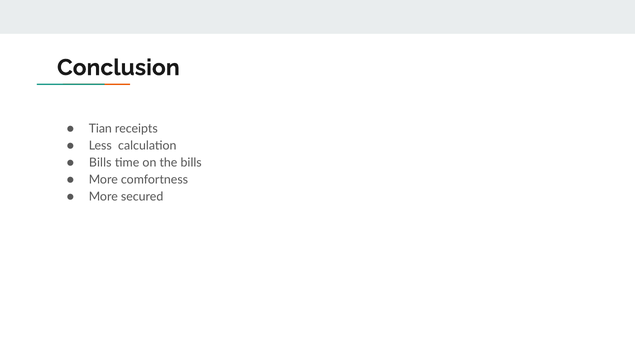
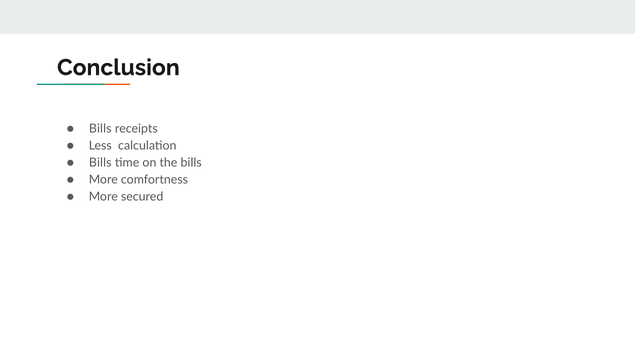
Tian: Tian -> Bills (100, 129)
